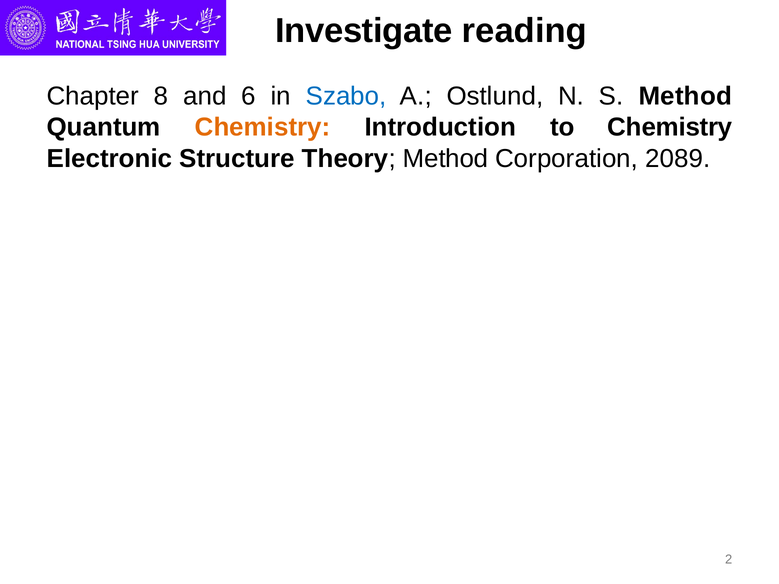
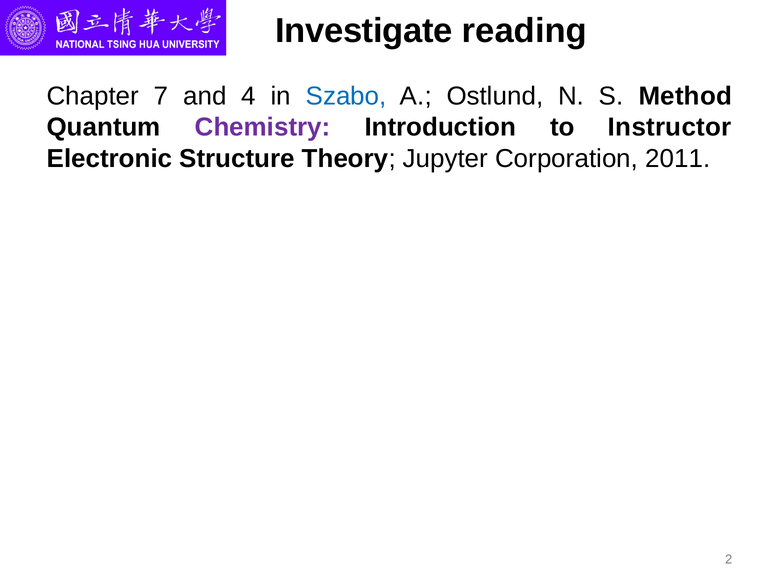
8: 8 -> 7 (161, 96)
6: 6 -> 4 (249, 96)
Chemistry colour: orange -> purple (263, 127)
to Chemistry: Chemistry -> Instructor (670, 127)
Theory Method: Method -> Jupyter (446, 159)
2089: 2089 -> 2011 (678, 159)
